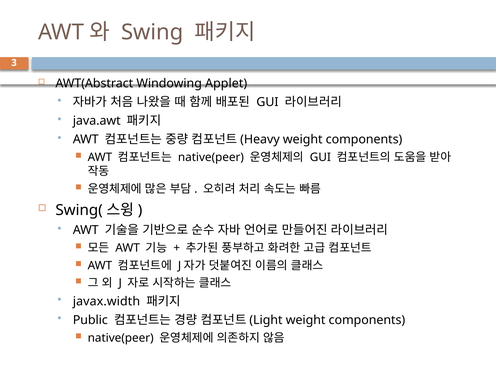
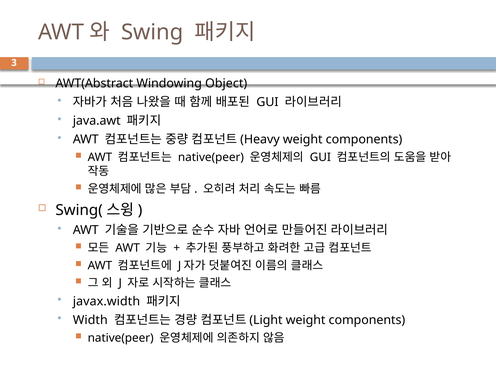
Applet: Applet -> Object (226, 83)
Public: Public -> Width (90, 320)
